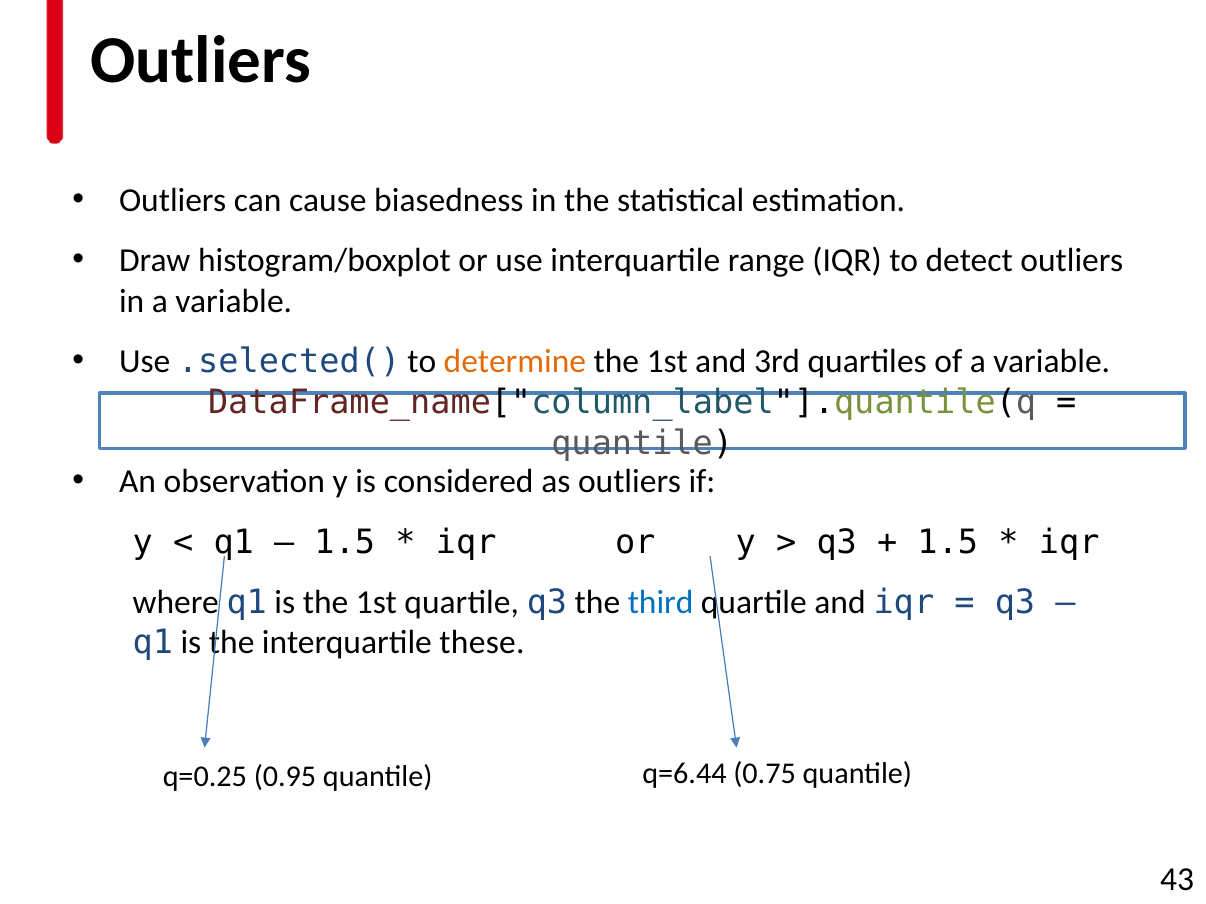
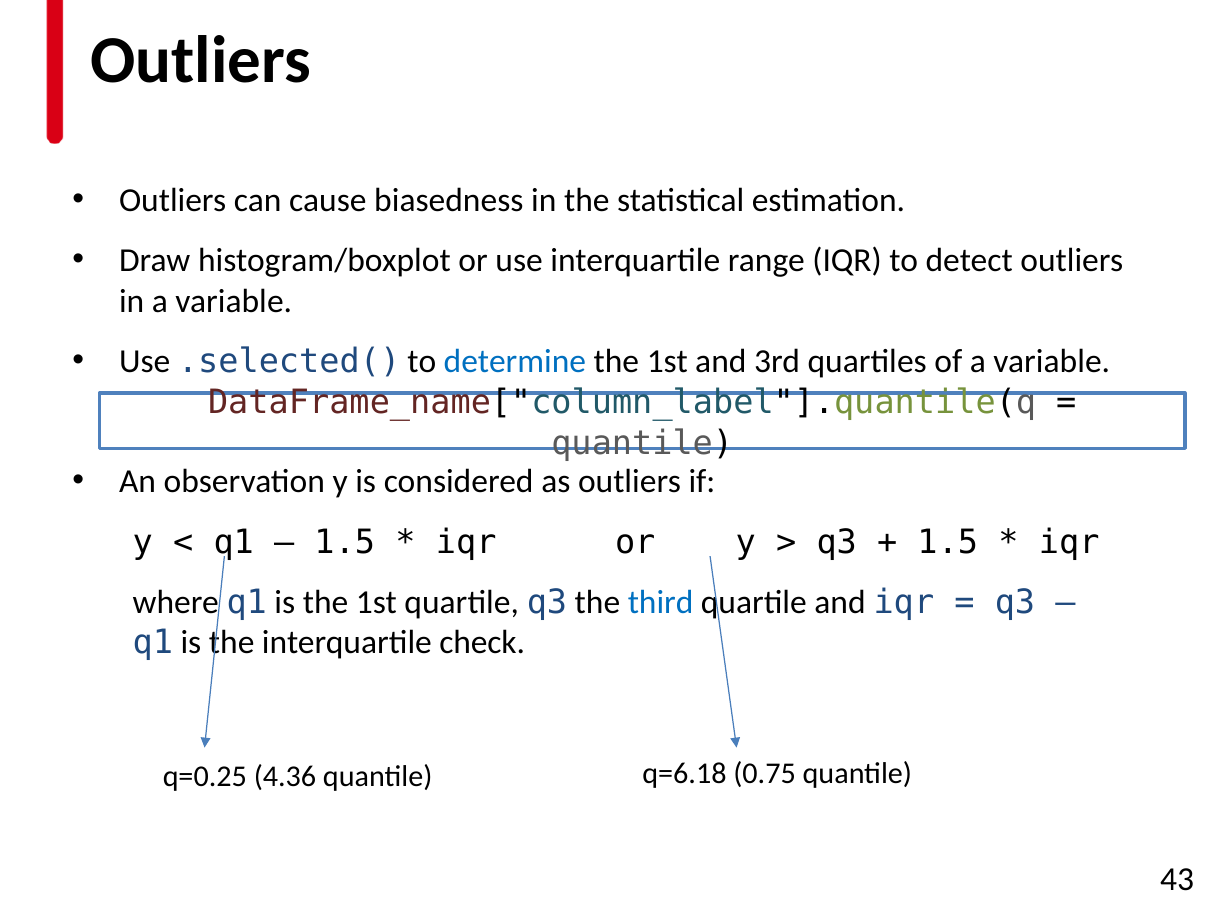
determine colour: orange -> blue (515, 361)
these: these -> check (482, 643)
0.95: 0.95 -> 4.36 (285, 777)
q=6.44: q=6.44 -> q=6.18 (684, 774)
